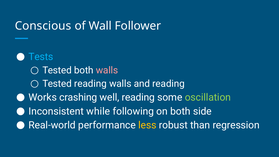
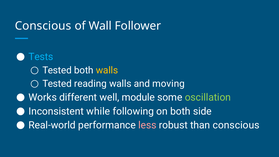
walls colour: pink -> yellow (107, 70)
and reading: reading -> moving (169, 84)
crashing: crashing -> different (78, 97)
well reading: reading -> module (138, 97)
less colour: yellow -> pink (147, 125)
than regression: regression -> conscious (236, 125)
